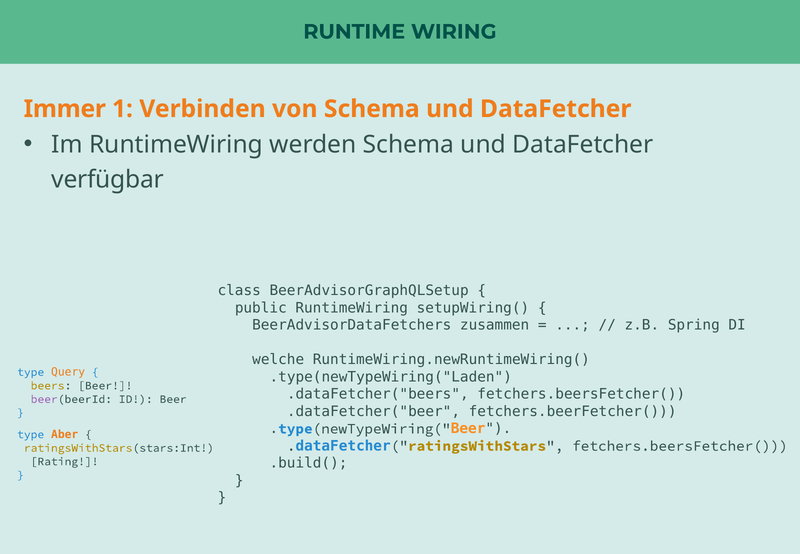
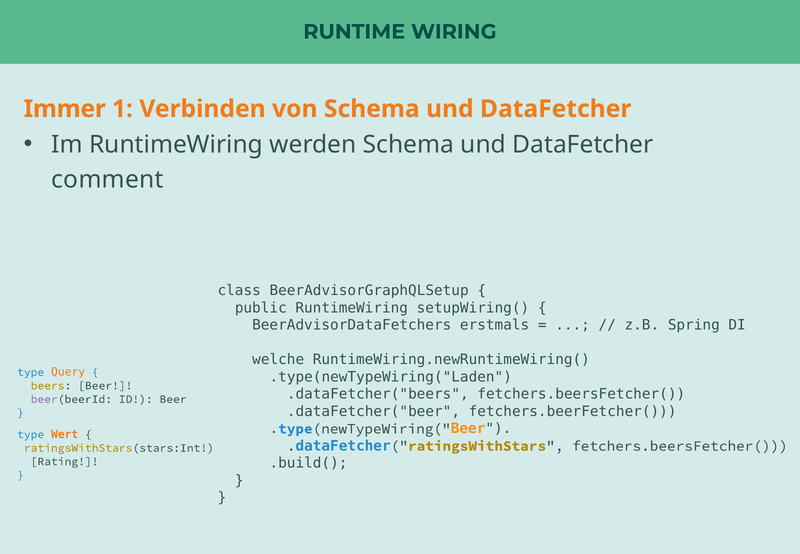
verfügbar: verfügbar -> comment (107, 180)
zusammen: zusammen -> erstmals (495, 325)
Aber: Aber -> Wert (65, 434)
